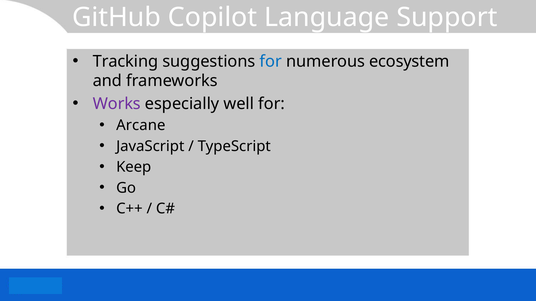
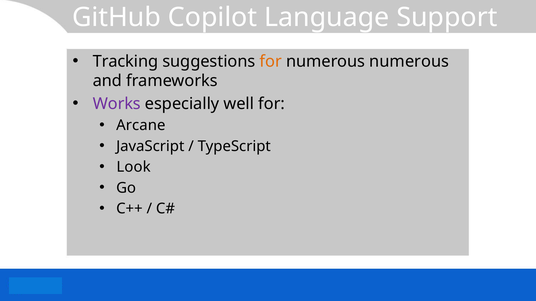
for colour: blue -> orange (271, 61)
numerous ecosystem: ecosystem -> numerous (409, 61)
Keep: Keep -> Look (134, 167)
